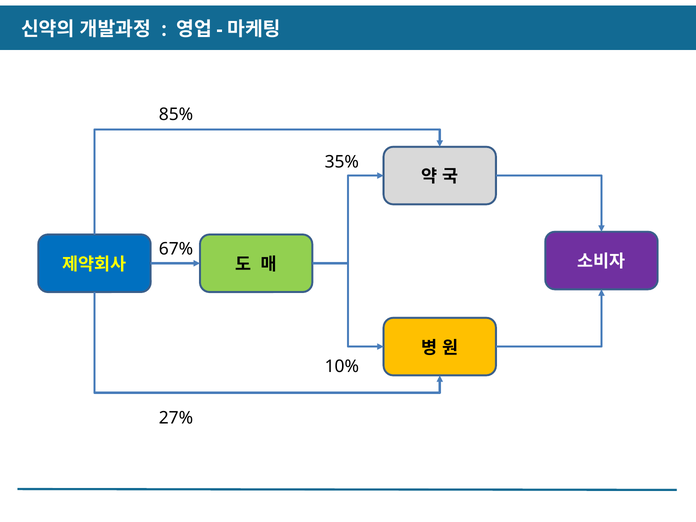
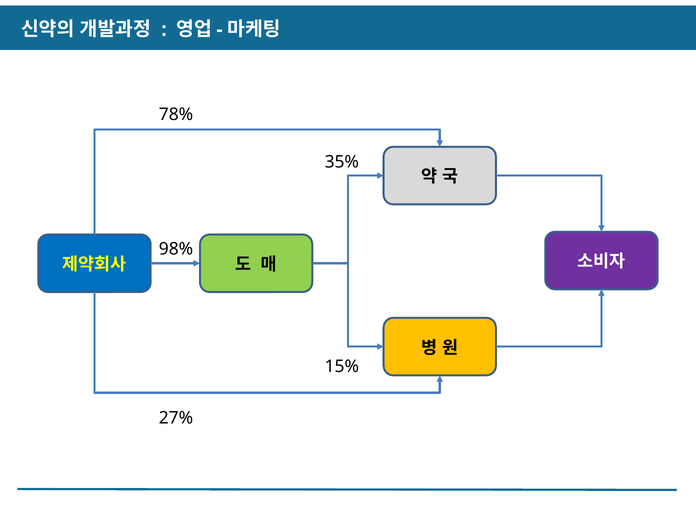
85%: 85% -> 78% (176, 115)
67%: 67% -> 98% (176, 249)
10%: 10% -> 15% (342, 367)
